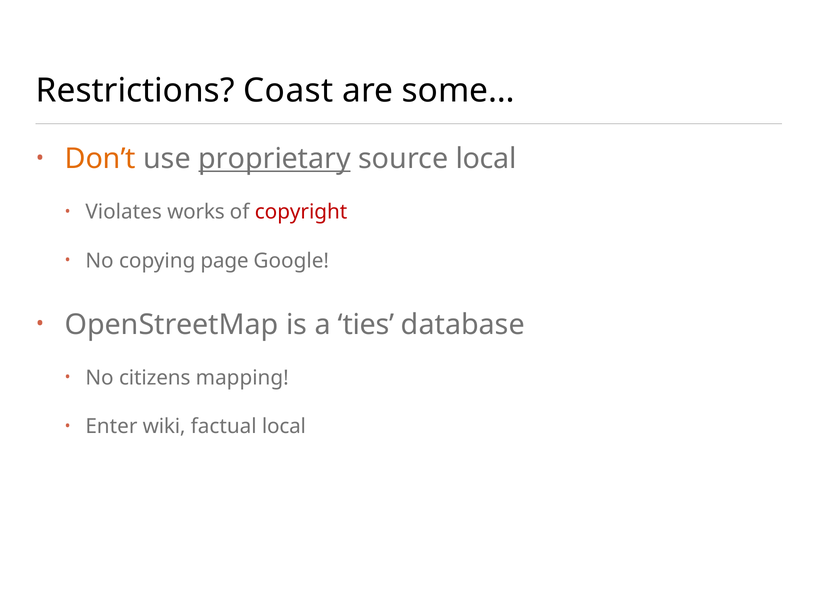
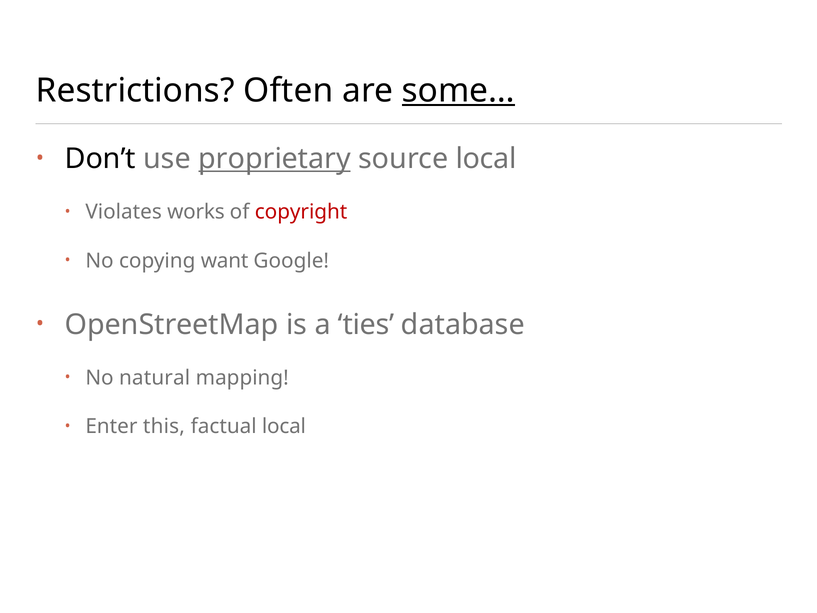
Coast: Coast -> Often (288, 91)
some… underline: none -> present (458, 91)
Don’t colour: orange -> black (100, 159)
page: page -> want (225, 261)
citizens: citizens -> natural (155, 378)
wiki: wiki -> this (164, 426)
